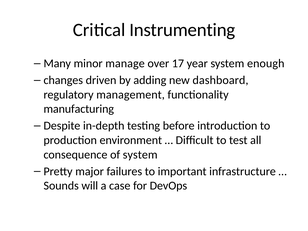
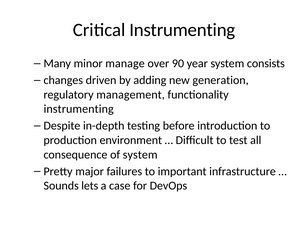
17: 17 -> 90 (178, 63)
enough: enough -> consists (266, 63)
dashboard: dashboard -> generation (221, 80)
manufacturing: manufacturing -> instrumenting (79, 109)
will: will -> lets (90, 186)
